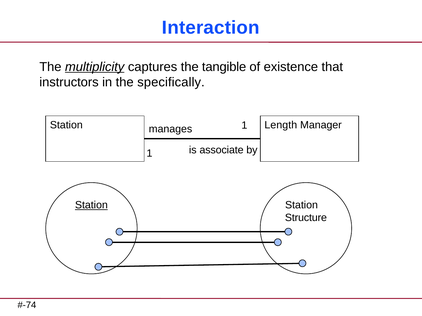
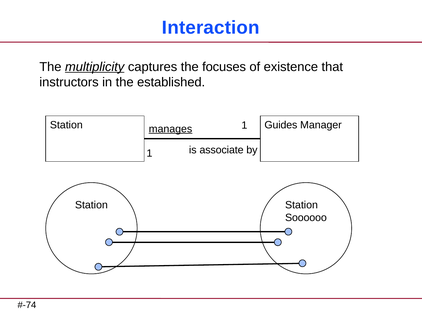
tangible: tangible -> focuses (224, 67)
specifically: specifically -> established (171, 82)
Length: Length -> Guides (281, 125)
manages underline: none -> present (171, 129)
Station underline: present -> none (91, 205)
Structure: Structure -> Soooooo (306, 218)
